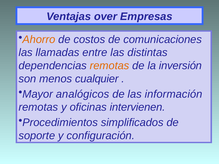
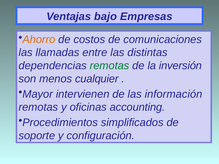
over: over -> bajo (106, 16)
remotas colour: orange -> green (110, 66)
analógicos: analógicos -> intervienen (83, 94)
intervienen: intervienen -> accounting (137, 107)
